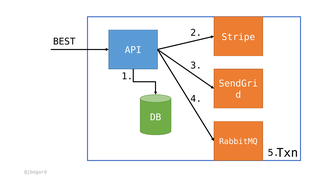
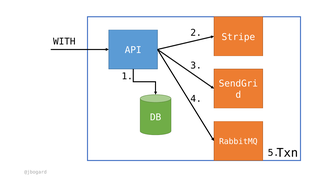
BEST: BEST -> WITH (64, 41)
